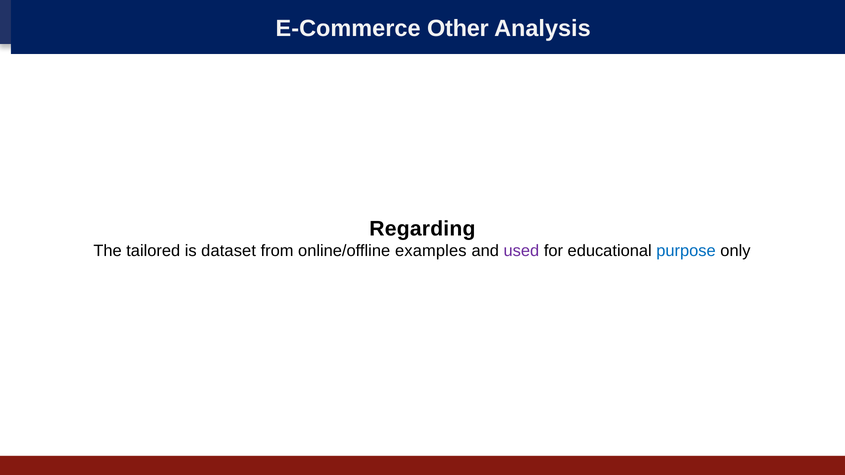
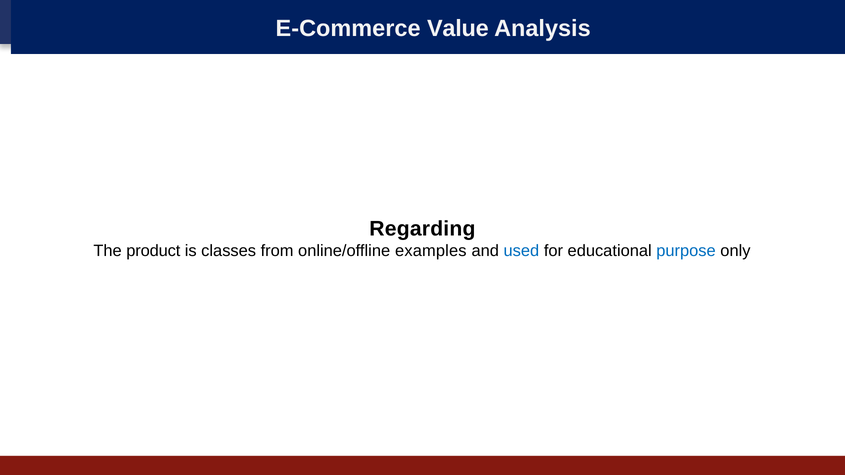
Other: Other -> Value (458, 29)
tailored: tailored -> product (153, 251)
dataset: dataset -> classes (229, 251)
used colour: purple -> blue (521, 251)
